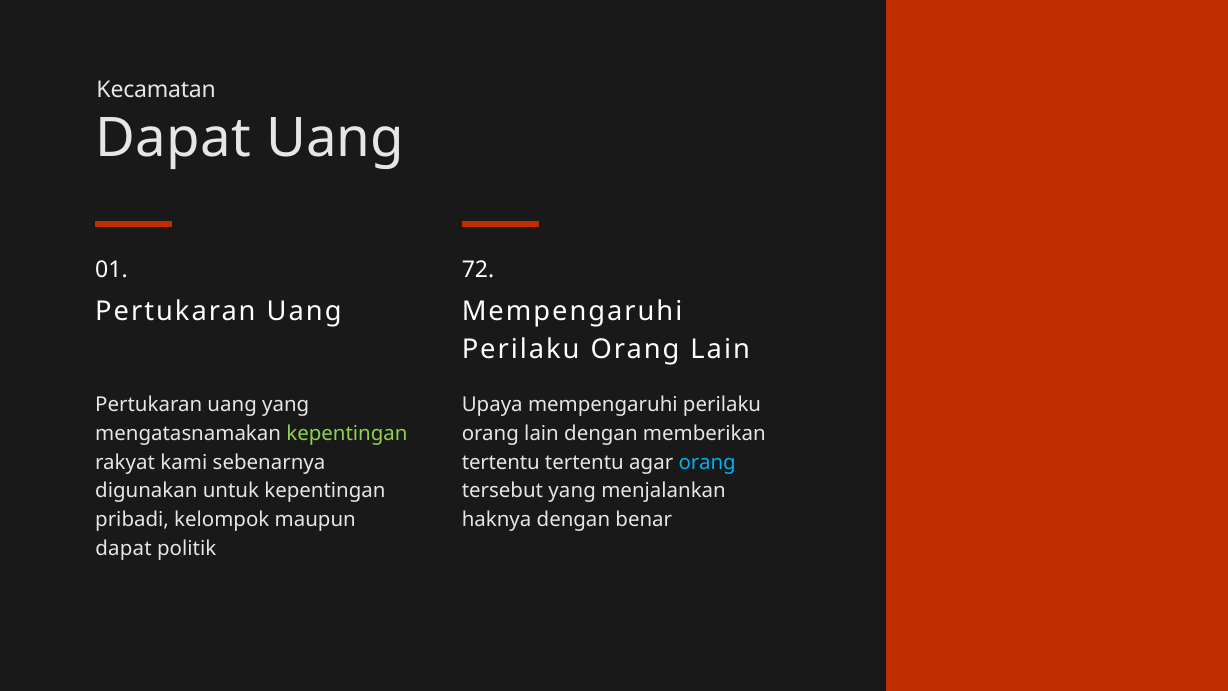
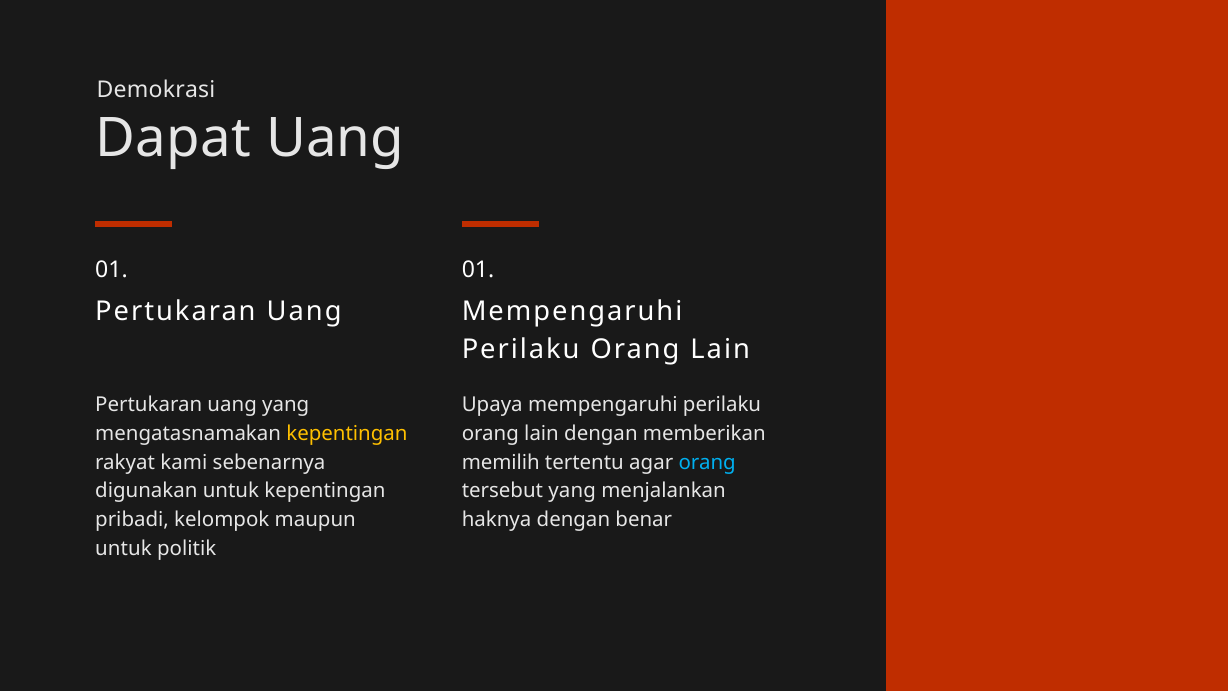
Kecamatan: Kecamatan -> Demokrasi (156, 90)
01 72: 72 -> 01 (478, 270)
kepentingan colour: light green -> yellow (347, 434)
tertentu: tertentu -> memilih (501, 462)
dapat: dapat -> untuk (124, 548)
